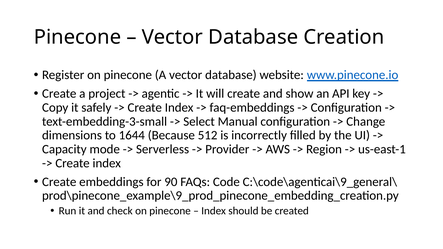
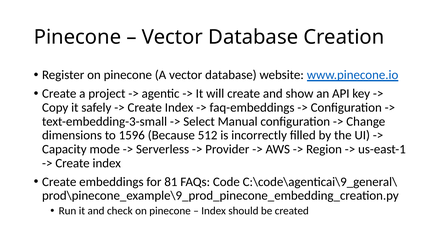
1644: 1644 -> 1596 (132, 135)
90: 90 -> 81 (171, 182)
